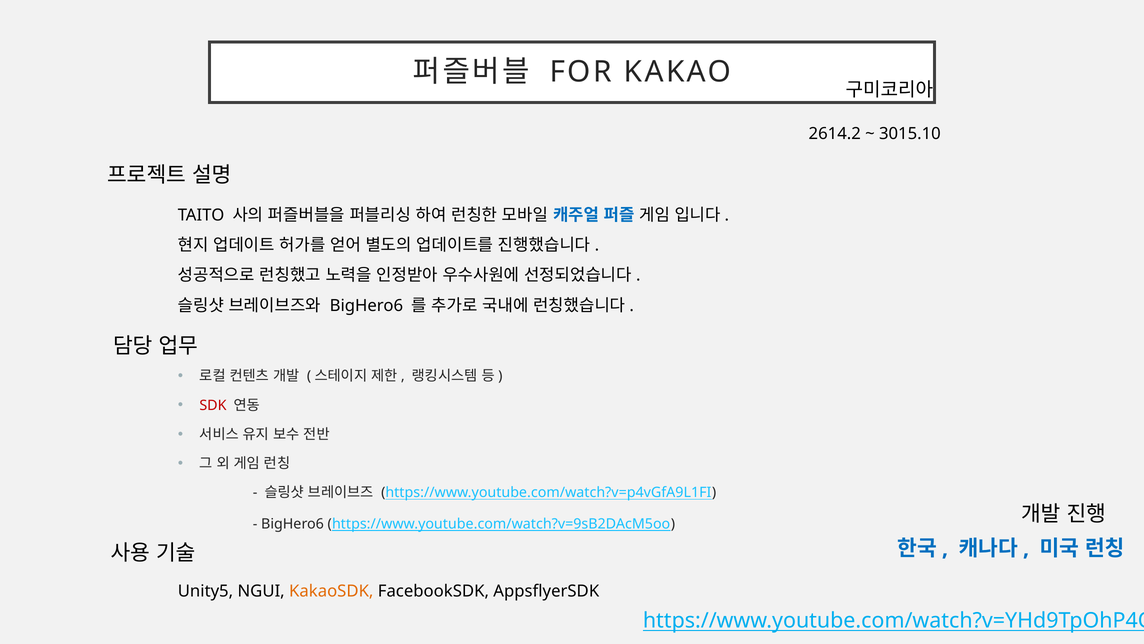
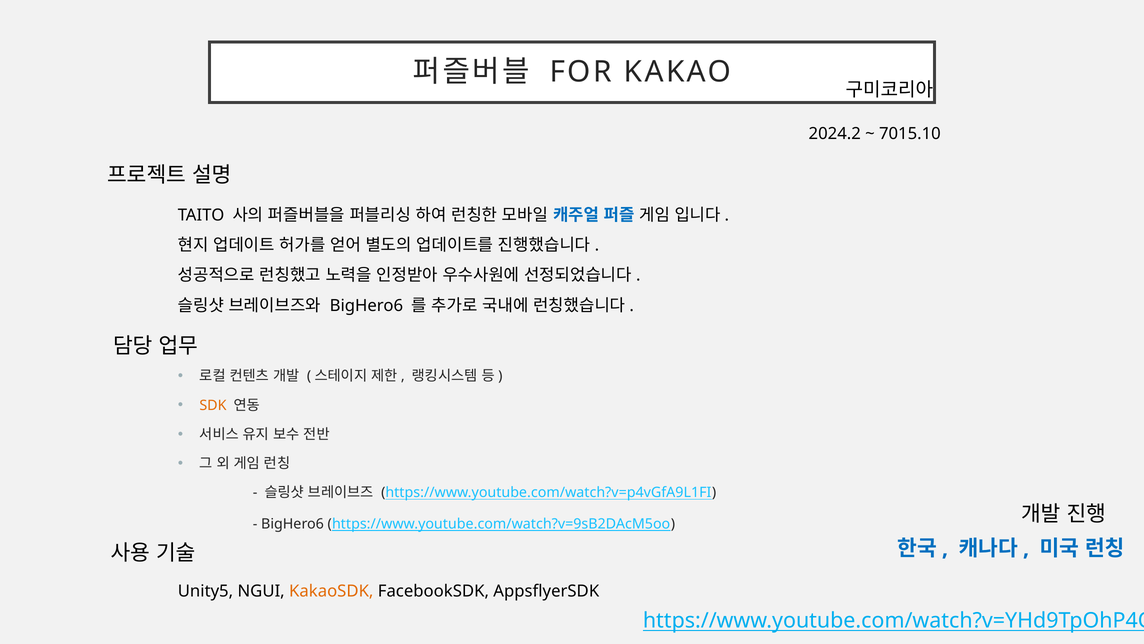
2614.2: 2614.2 -> 2024.2 (835, 134)
3015.10: 3015.10 -> 7015.10 (910, 134)
SDK colour: red -> orange (213, 405)
